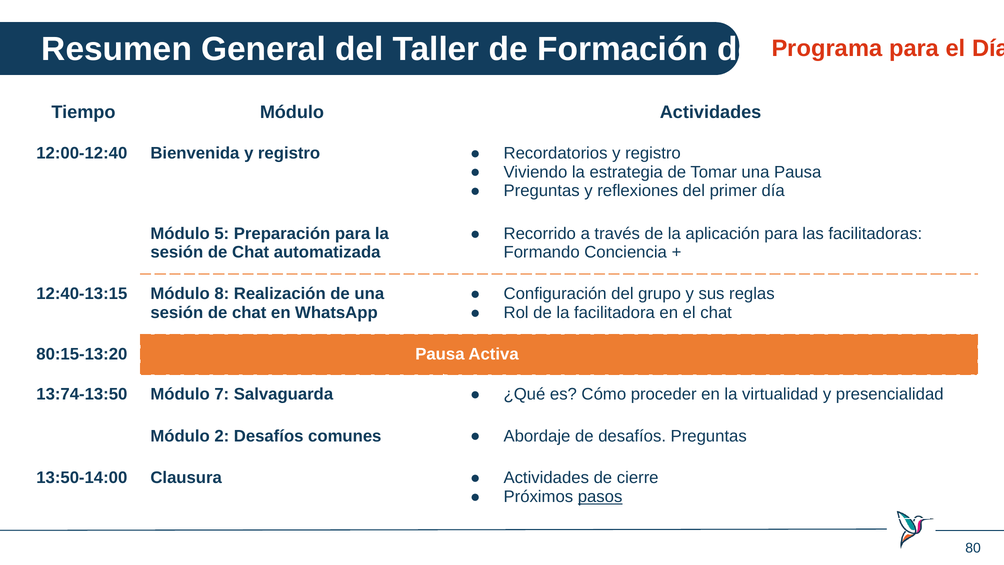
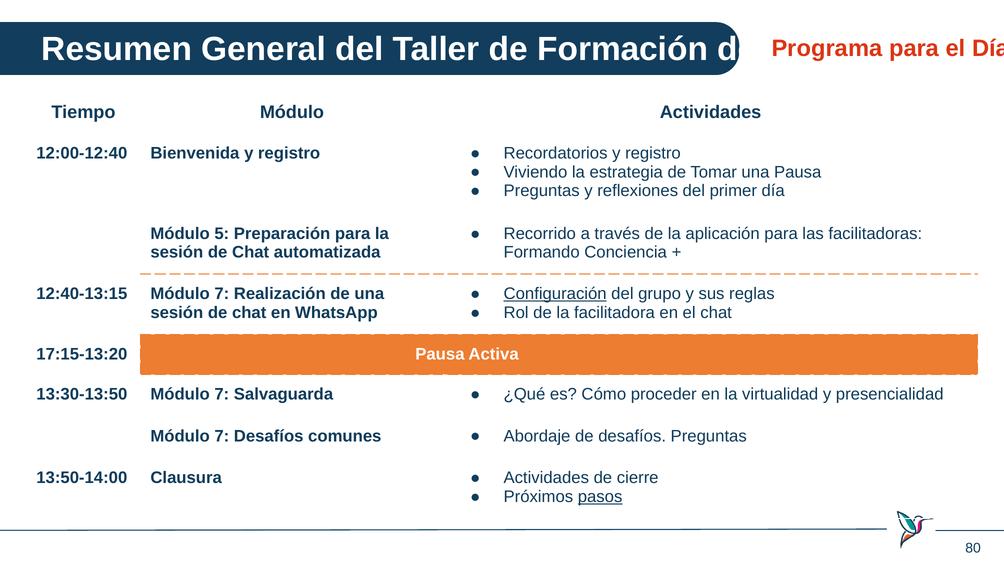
12:40-13:15 Módulo 8: 8 -> 7 (222, 294)
Configuración underline: none -> present (555, 294)
80:15-13:20: 80:15-13:20 -> 17:15-13:20 (82, 354)
13:74-13:50: 13:74-13:50 -> 13:30-13:50 (82, 394)
2: 2 -> 7 (222, 436)
